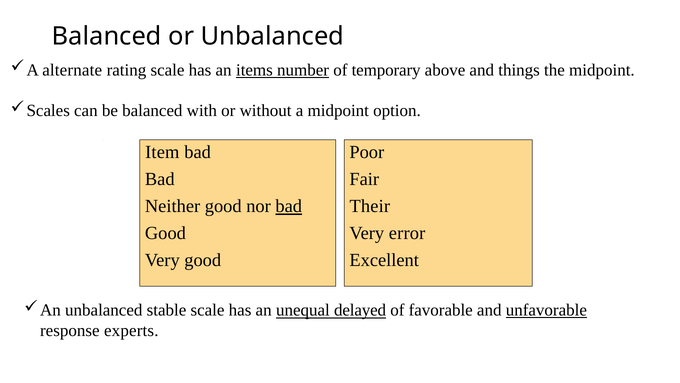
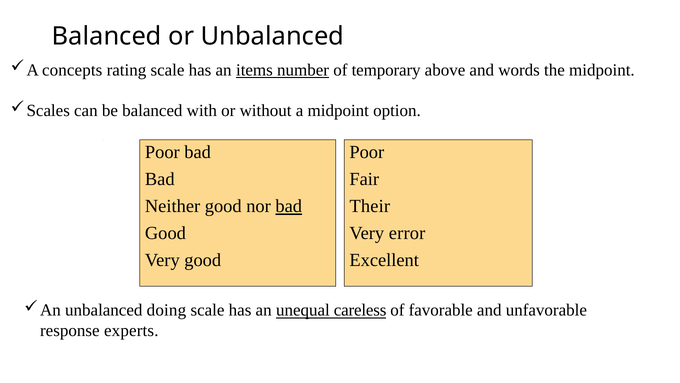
alternate: alternate -> concepts (72, 70)
things: things -> words (519, 70)
Item: Item -> Poor (162, 152)
stable: stable -> doing (166, 310)
delayed: delayed -> careless (360, 310)
unfavorable underline: present -> none (546, 310)
